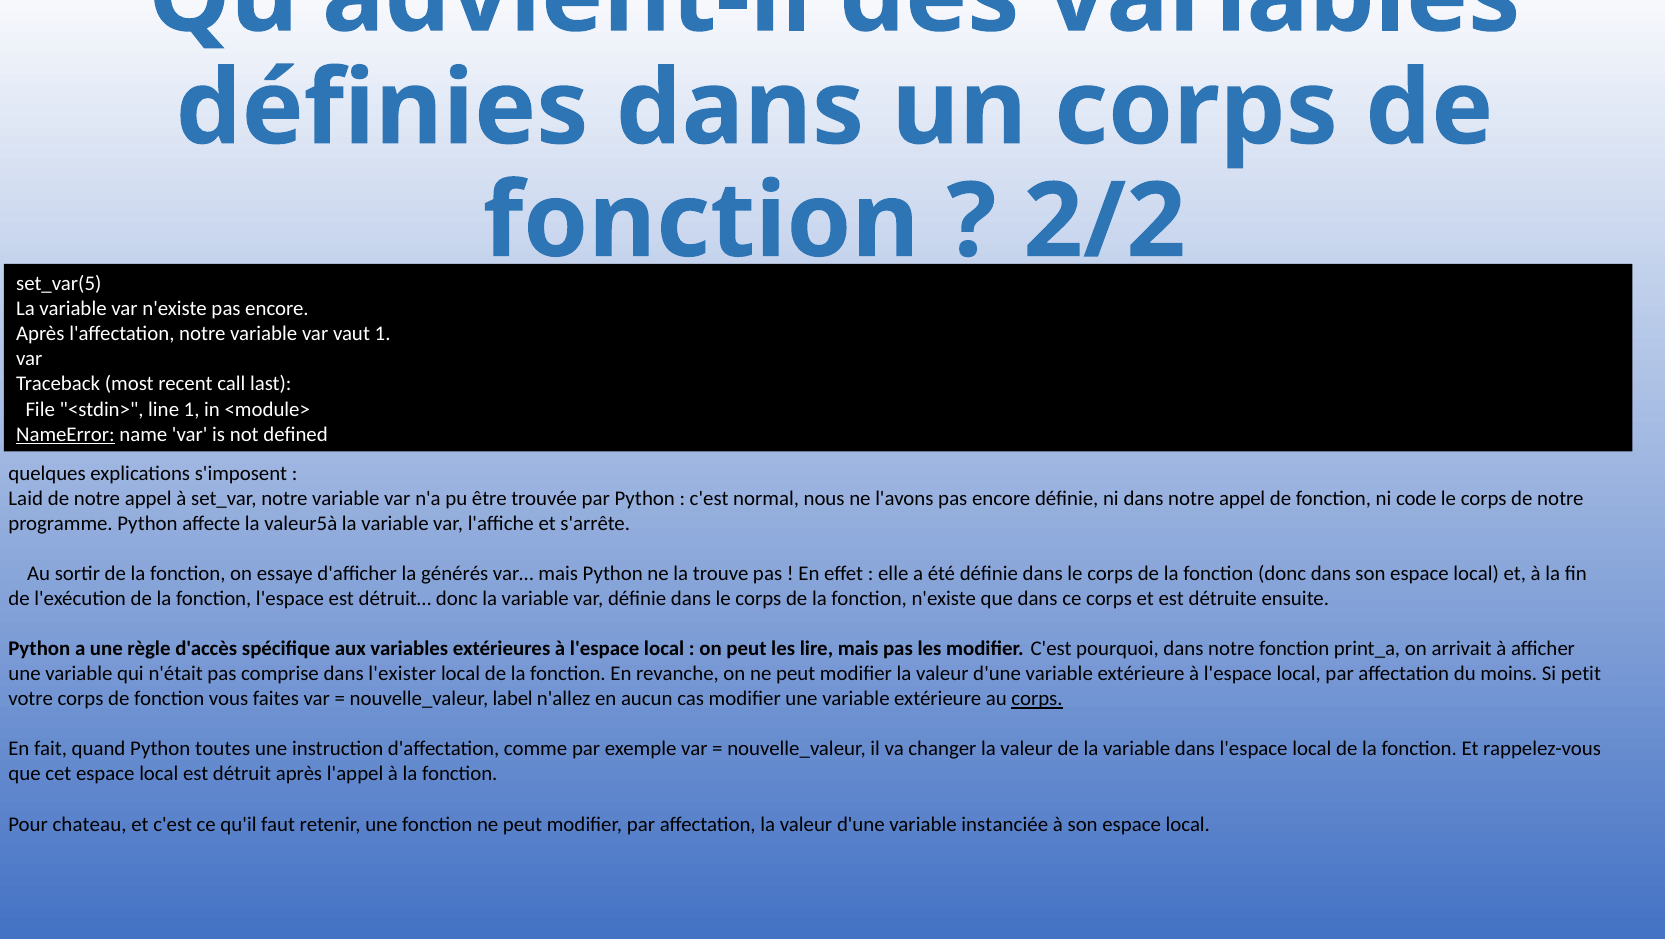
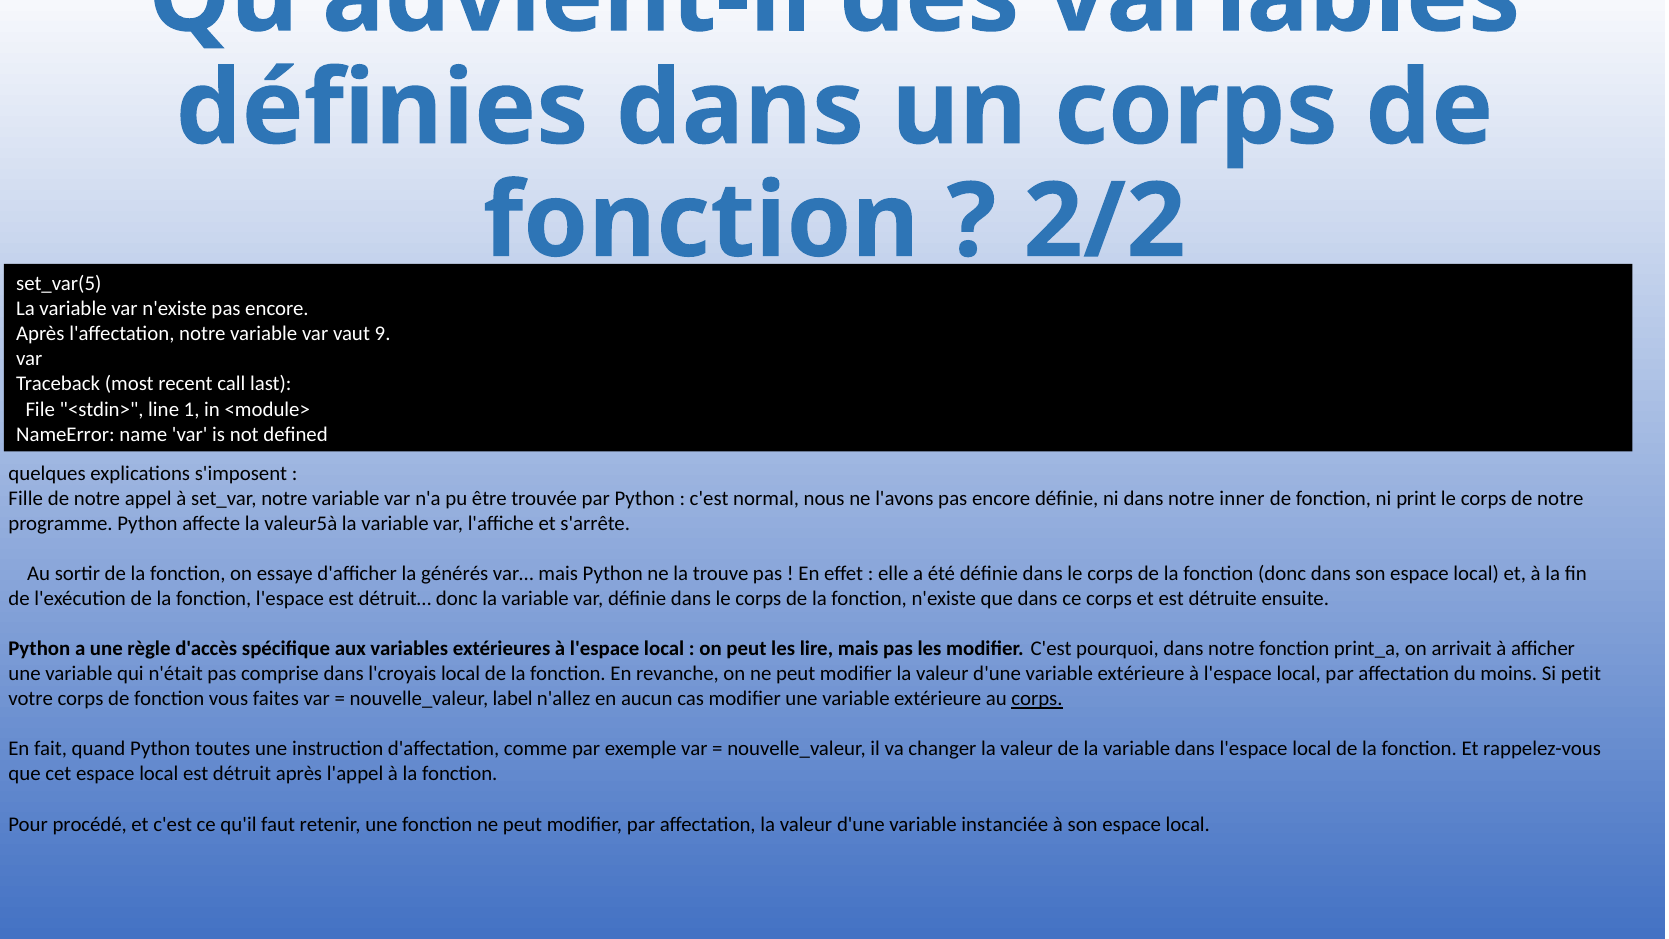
vaut 1: 1 -> 9 (383, 334)
NameError underline: present -> none (65, 434)
Laid: Laid -> Fille (26, 498)
dans notre appel: appel -> inner (1242, 498)
code: code -> print (1416, 498)
l'exister: l'exister -> l'croyais (402, 674)
chateau: chateau -> procédé (90, 824)
